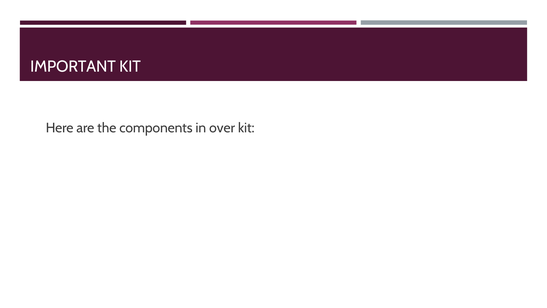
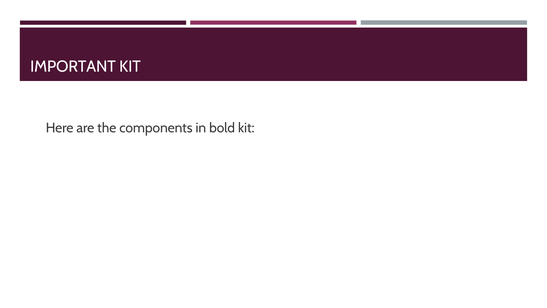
over: over -> bold (222, 128)
